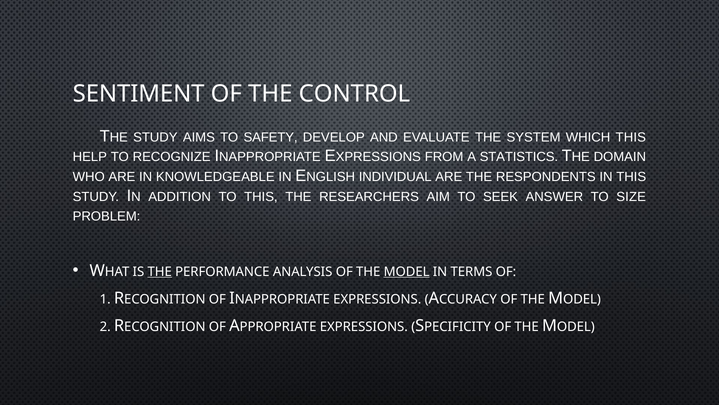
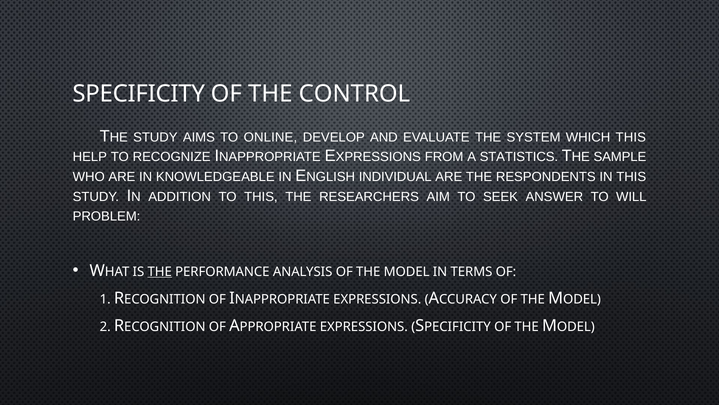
SENTIMENT: SENTIMENT -> SPECIFICITY (139, 94)
SAFETY: SAFETY -> ONLINE (270, 137)
DOMAIN: DOMAIN -> SAMPLE (620, 157)
SIZE: SIZE -> WILL (631, 196)
MODEL underline: present -> none (407, 271)
